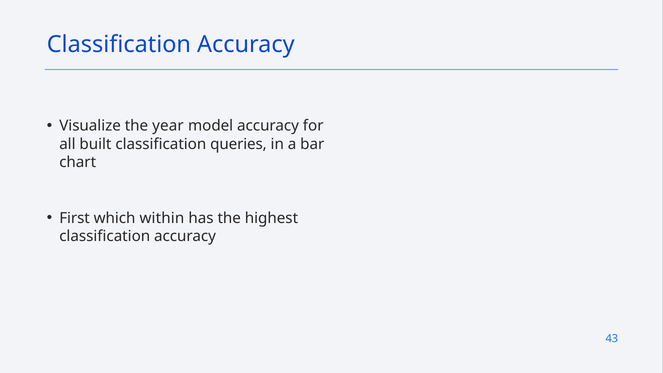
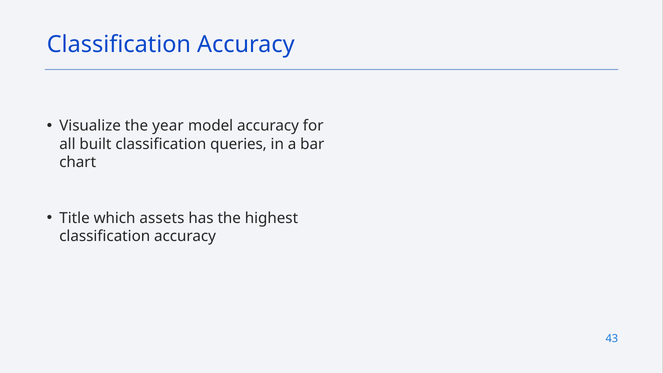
First: First -> Title (75, 218)
within: within -> assets (162, 218)
